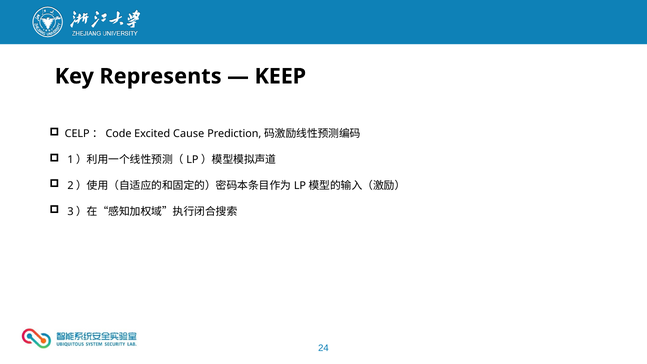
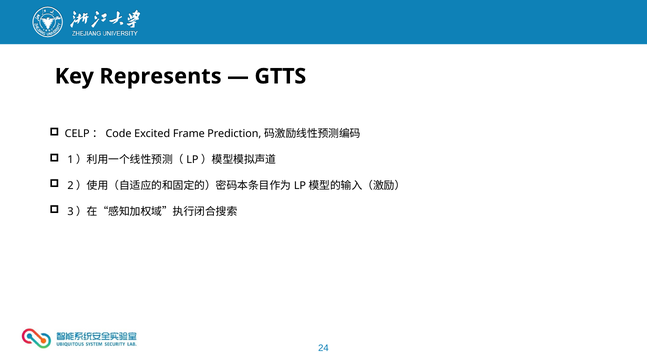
KEEP: KEEP -> GTTS (280, 76)
Cause: Cause -> Frame (189, 134)
